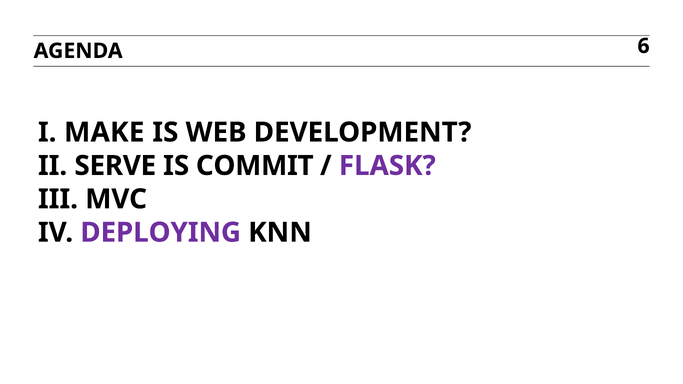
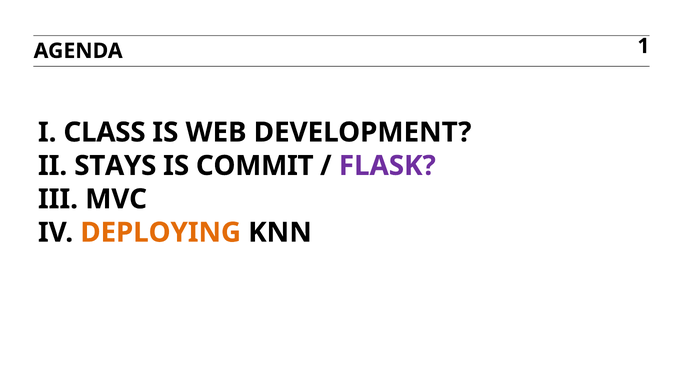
6: 6 -> 1 (644, 46)
MAKE: MAKE -> CLASS (105, 132)
SERVE: SERVE -> STAYS (115, 166)
DEPLOYING colour: purple -> orange (161, 232)
